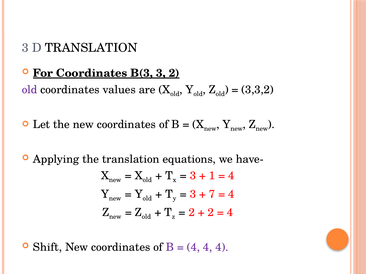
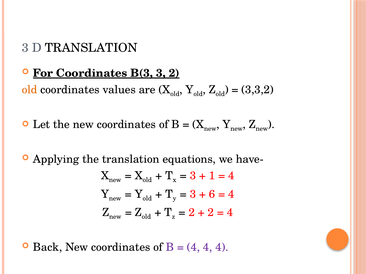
old colour: purple -> orange (30, 90)
7: 7 -> 6 (212, 194)
Shift: Shift -> Back (48, 248)
